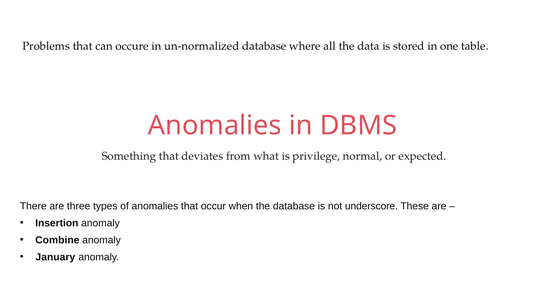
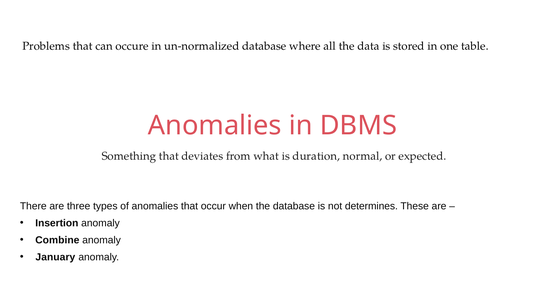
privilege: privilege -> duration (316, 156)
underscore: underscore -> determines (371, 206)
